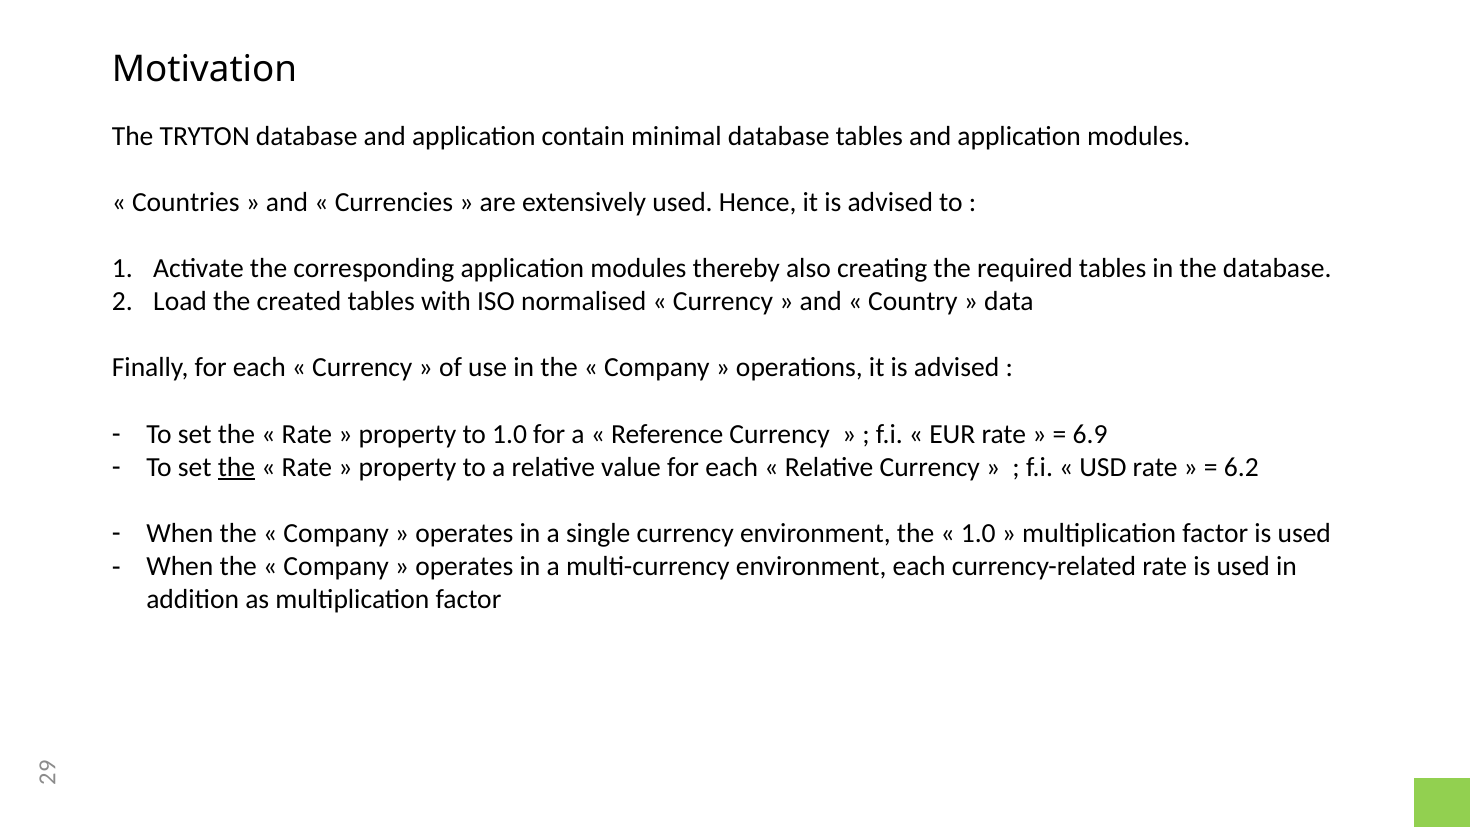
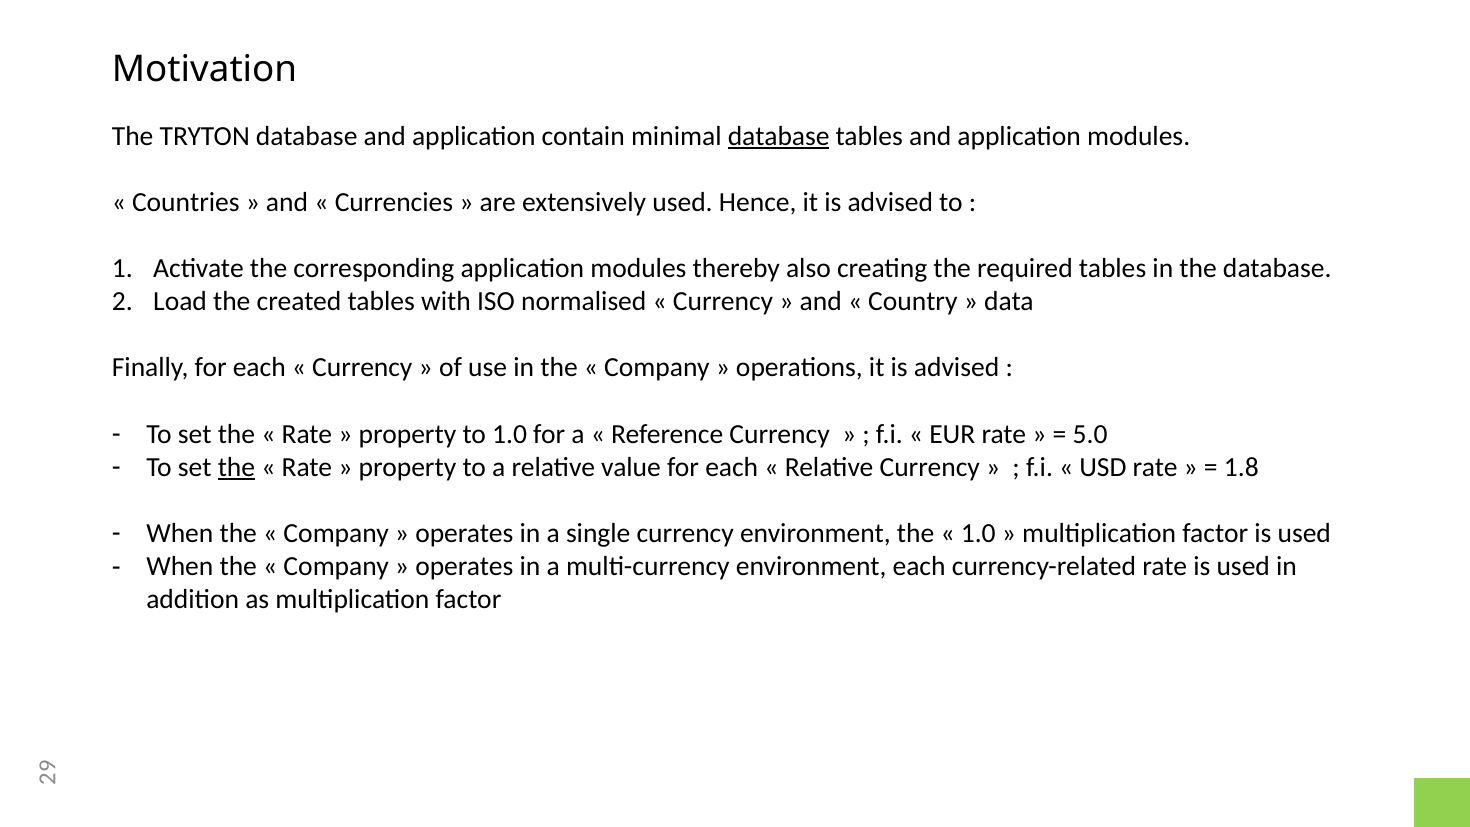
database underline: none -> present (779, 136)
6.9: 6.9 -> 5.0 (1090, 434)
6.2: 6.2 -> 1.8 (1241, 467)
